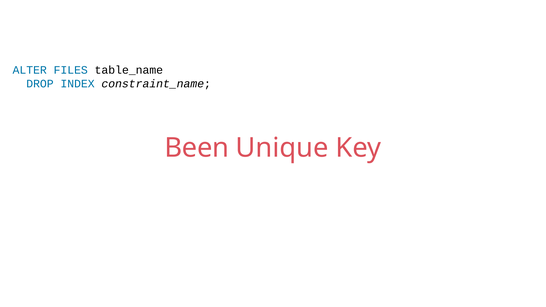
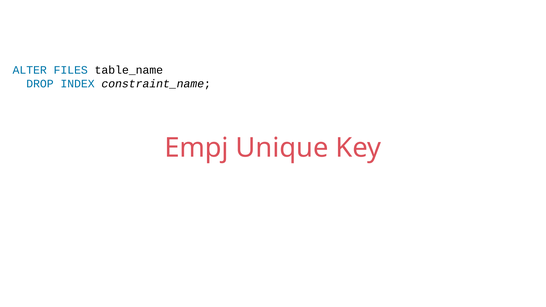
Been: Been -> Empj (197, 148)
